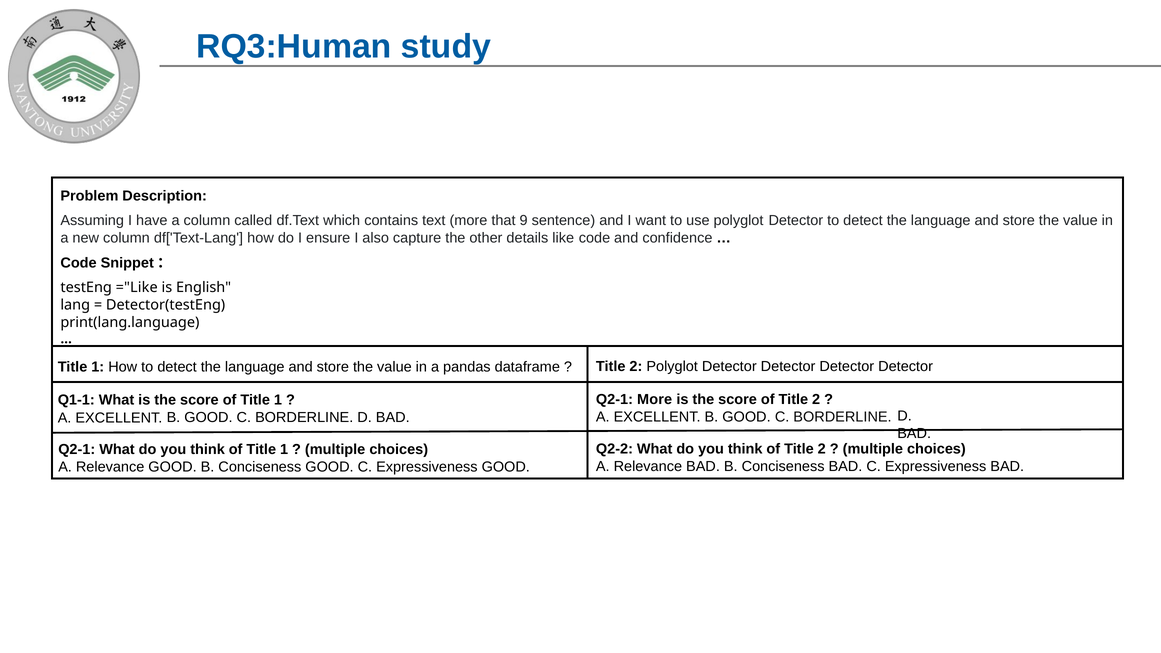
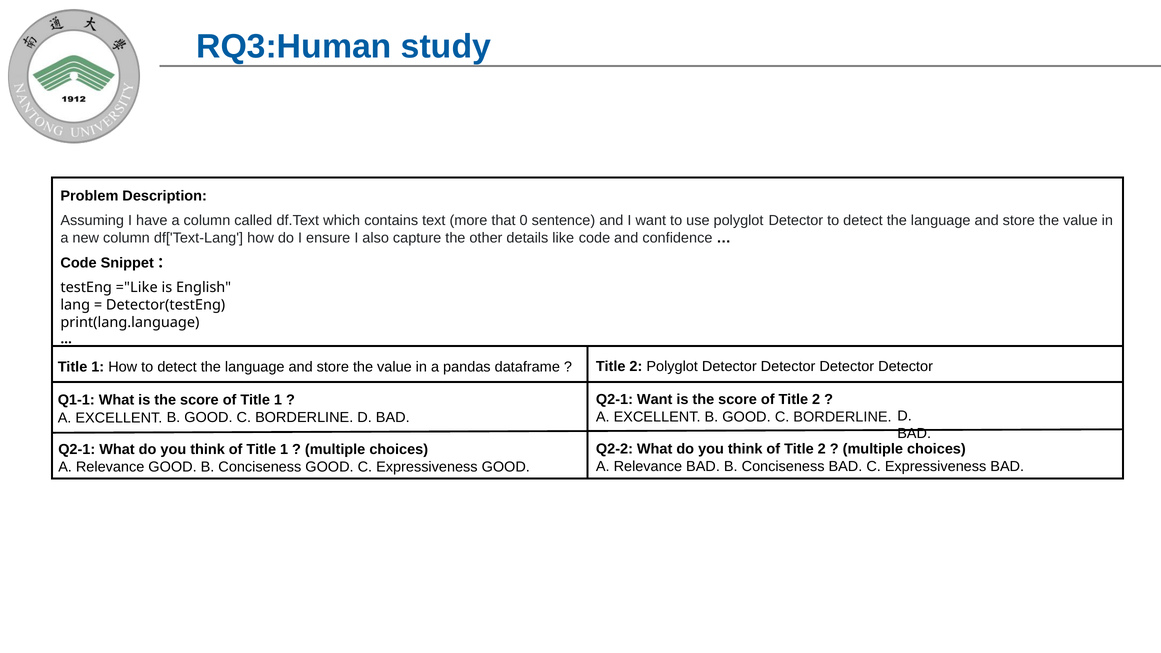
9: 9 -> 0 (524, 221)
Q2-1 More: More -> Want (655, 399)
